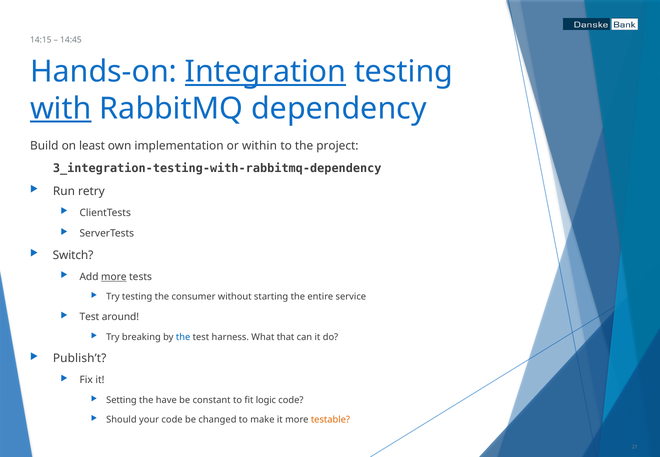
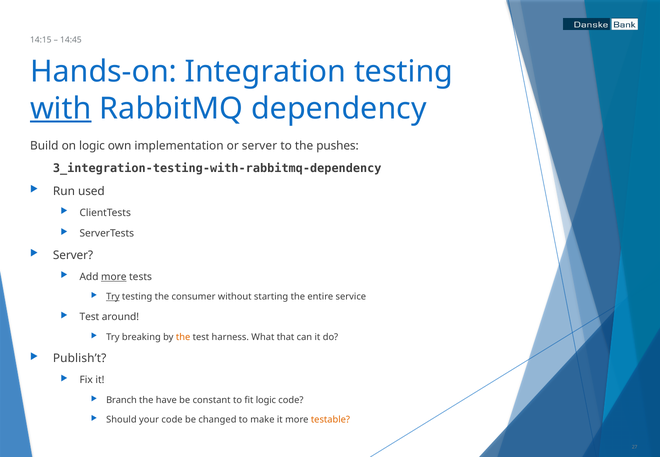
Integration underline: present -> none (266, 72)
on least: least -> logic (92, 146)
or within: within -> server (259, 146)
project: project -> pushes (337, 146)
retry: retry -> used (91, 191)
Switch: Switch -> Server (73, 255)
Try underline: none -> present (113, 297)
the colour: blue -> orange (183, 337)
Setting: Setting -> Branch (121, 400)
